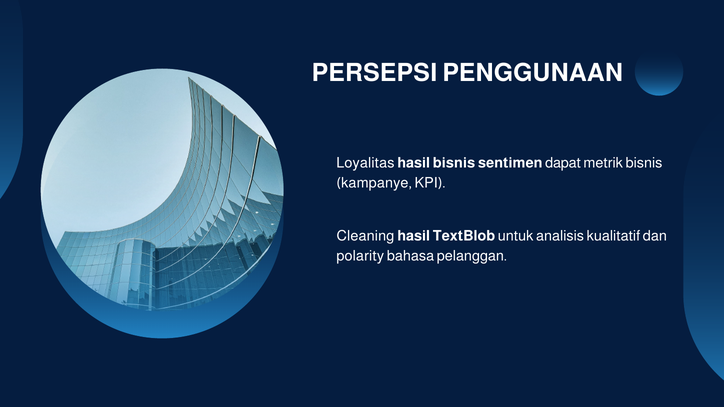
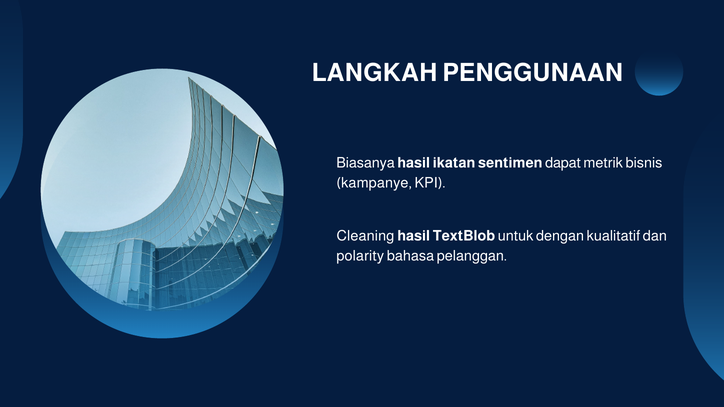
PERSEPSI: PERSEPSI -> LANGKAH (375, 73)
Loyalitas: Loyalitas -> Biasanya (366, 163)
hasil bisnis: bisnis -> ikatan (454, 163)
analisis: analisis -> dengan (560, 236)
